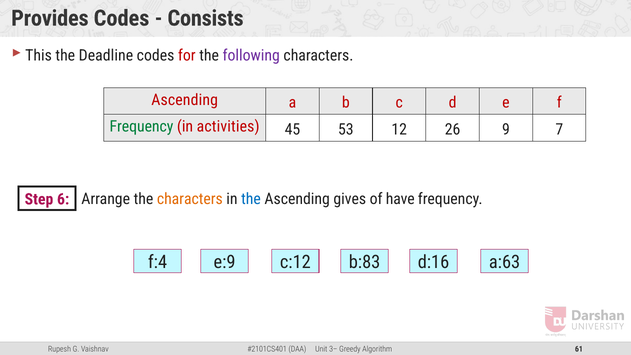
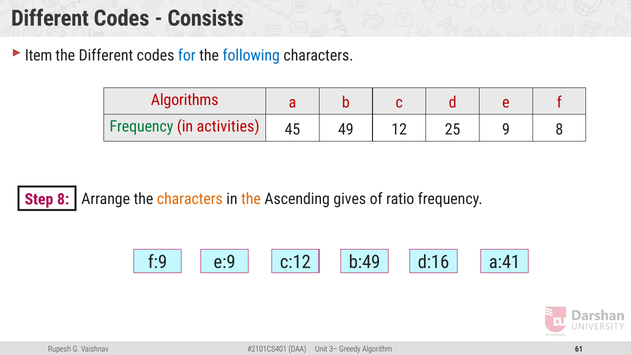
Provides: Provides -> Different (50, 18)
This: This -> Item (39, 55)
the Deadline: Deadline -> Different (106, 55)
for colour: red -> blue (187, 55)
following colour: purple -> blue (251, 55)
Ascending: Ascending -> Algorithms (185, 100)
53: 53 -> 49 (346, 129)
26: 26 -> 25 (453, 129)
9 7: 7 -> 8 (559, 129)
Step 6: 6 -> 8 (63, 199)
the colour: blue -> orange (251, 199)
have: have -> ratio (400, 199)
f:4: f:4 -> f:9 (158, 262)
b:83: b:83 -> b:49 (365, 262)
a:63: a:63 -> a:41 (505, 262)
